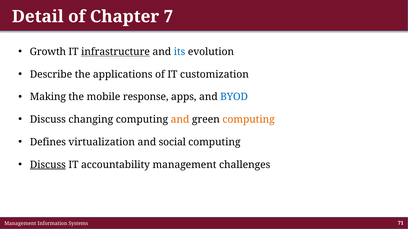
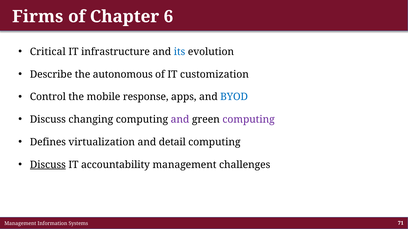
Detail: Detail -> Firms (38, 17)
7: 7 -> 6 (168, 17)
Growth: Growth -> Critical (48, 52)
infrastructure underline: present -> none (115, 52)
applications: applications -> autonomous (123, 75)
Making: Making -> Control (48, 97)
and colour: orange -> purple (180, 120)
computing colour: orange -> purple (249, 120)
social: social -> detail (172, 142)
